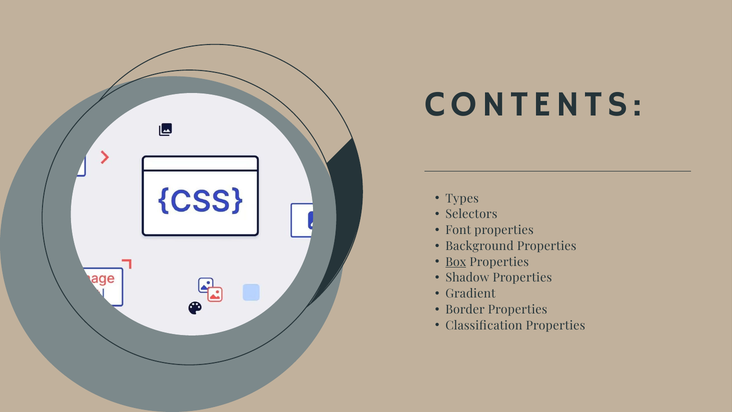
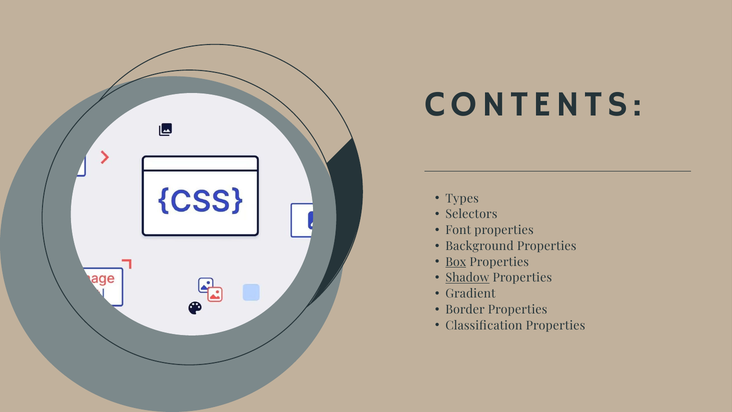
Shadow underline: none -> present (467, 278)
